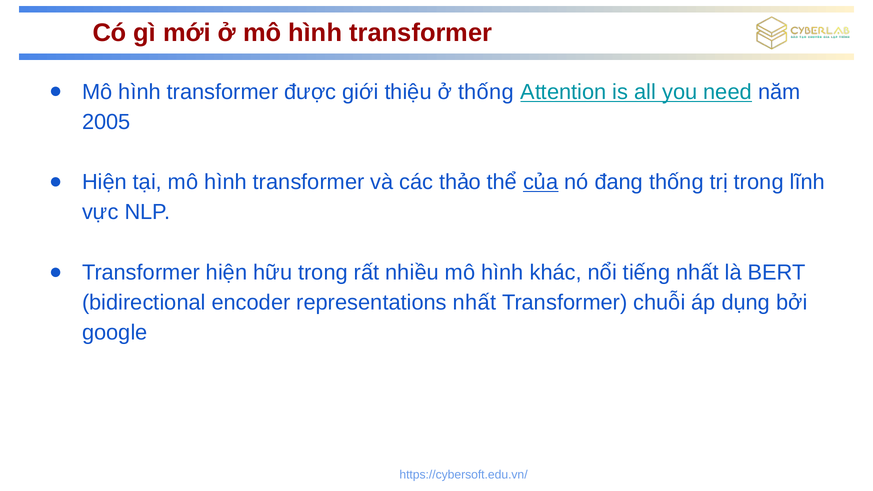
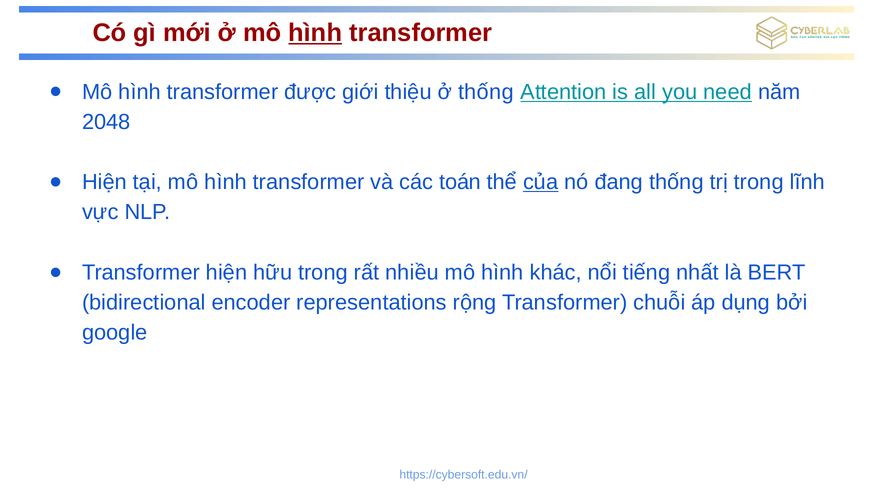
hình underline: none -> present (315, 33)
2005: 2005 -> 2048 (106, 122)
thảo: thảo -> toán (460, 182)
representations nhất: nhất -> rộng (475, 303)
